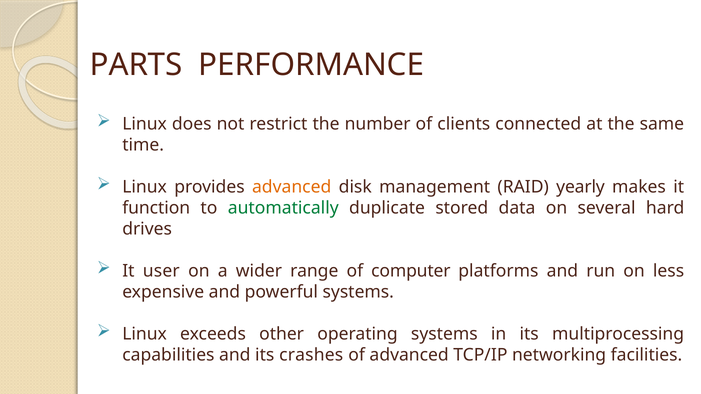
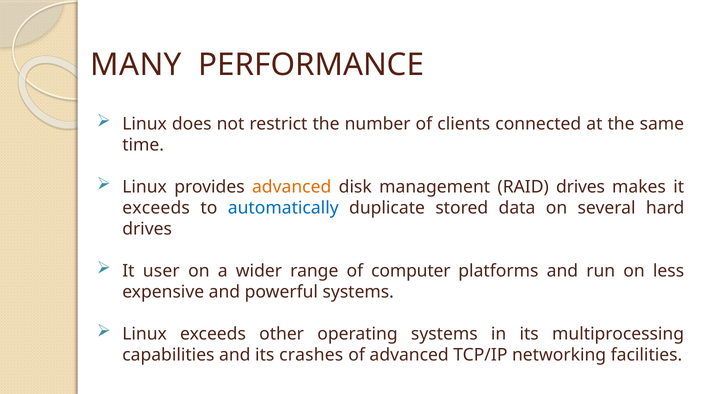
PARTS: PARTS -> MANY (136, 65)
RAID yearly: yearly -> drives (581, 187)
function: function -> exceeds (156, 208)
automatically colour: green -> blue (283, 208)
